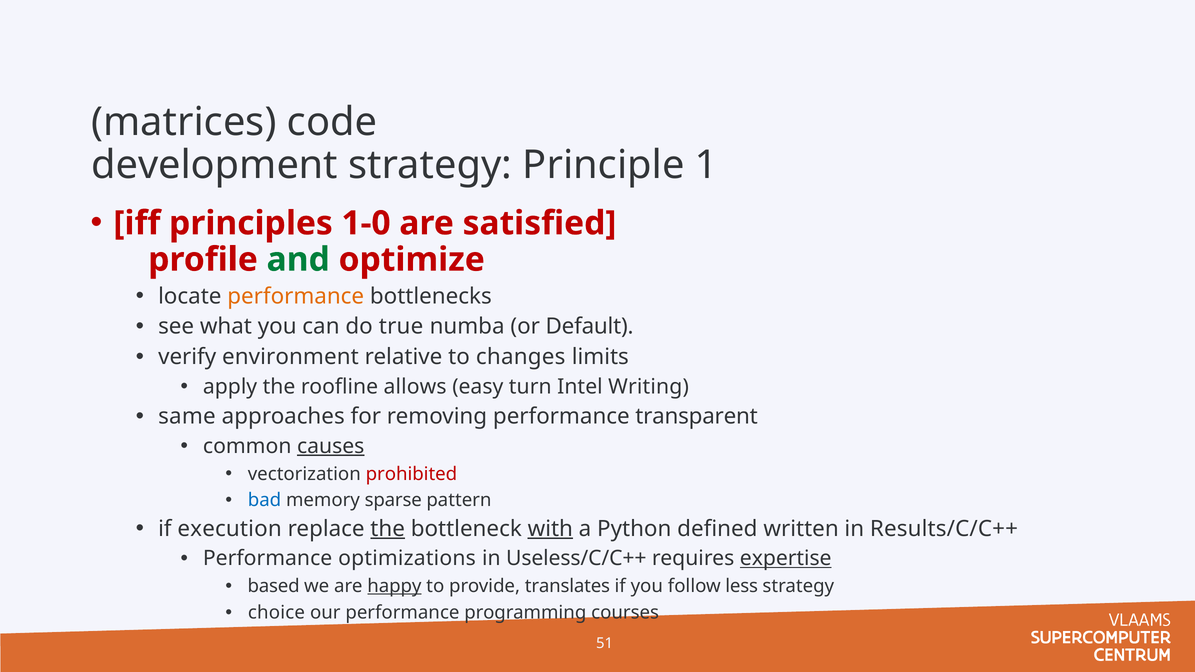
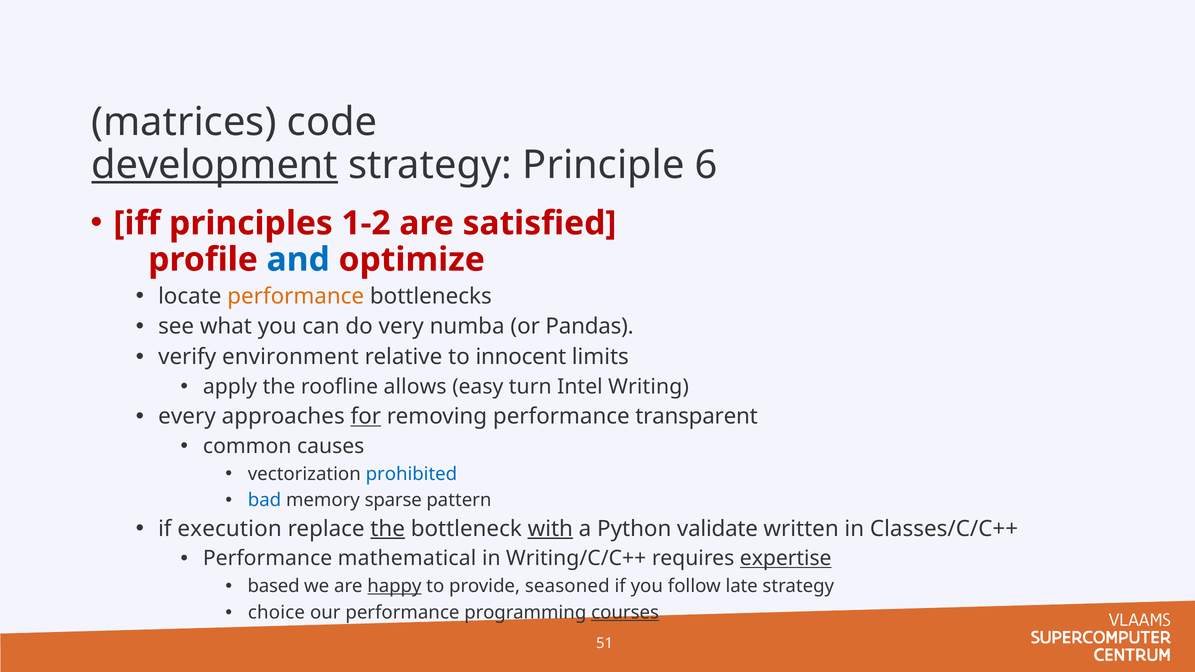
development underline: none -> present (215, 165)
1: 1 -> 6 (706, 165)
1-0: 1-0 -> 1-2 (366, 223)
and colour: green -> blue (298, 260)
true: true -> very (401, 327)
Default: Default -> Pandas (590, 327)
changes: changes -> innocent (521, 357)
same: same -> every (187, 417)
for underline: none -> present (366, 417)
causes underline: present -> none (331, 446)
prohibited colour: red -> blue (411, 474)
defined: defined -> validate (717, 529)
Results/C/C++: Results/C/C++ -> Classes/C/C++ (944, 529)
optimizations: optimizations -> mathematical (407, 559)
Useless/C/C++: Useless/C/C++ -> Writing/C/C++ (576, 559)
translates: translates -> seasoned (567, 586)
less: less -> late (742, 586)
courses underline: none -> present (625, 613)
